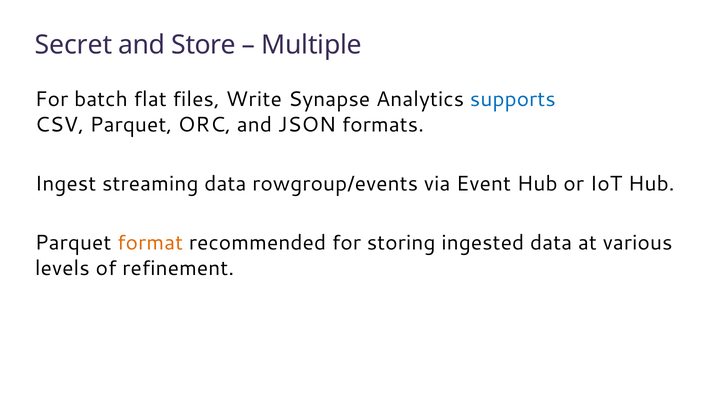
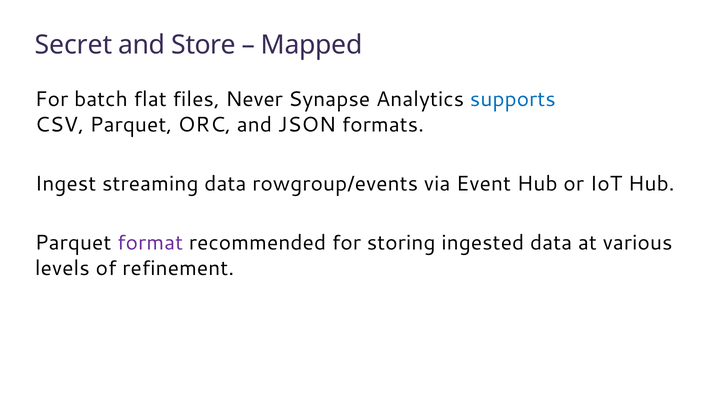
Multiple: Multiple -> Mapped (312, 45)
Write: Write -> Never (254, 99)
format colour: orange -> purple (150, 243)
